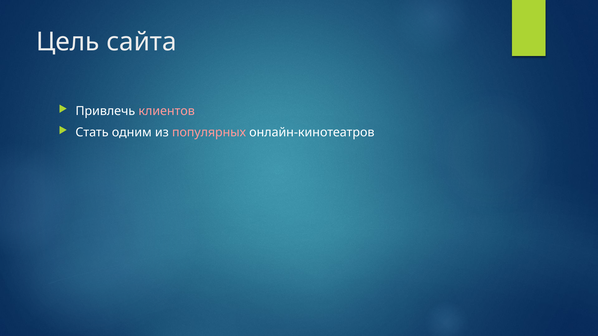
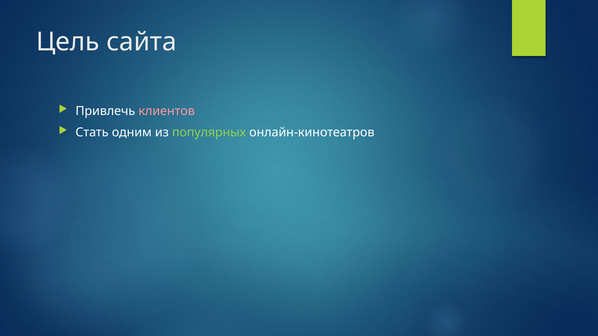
популярных colour: pink -> light green (209, 132)
